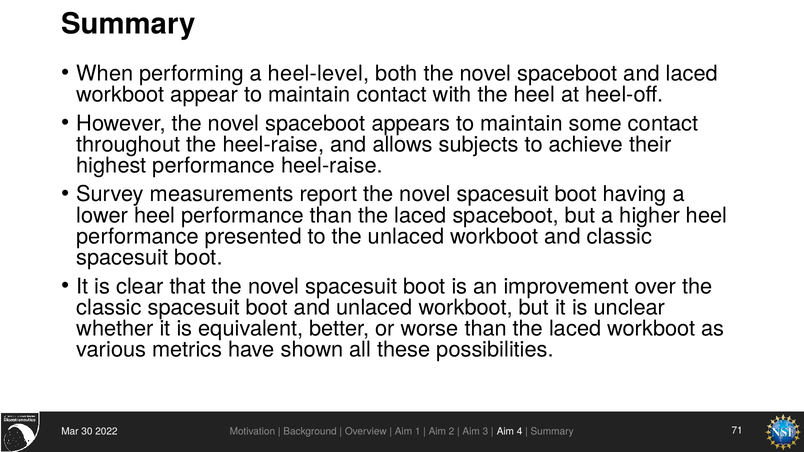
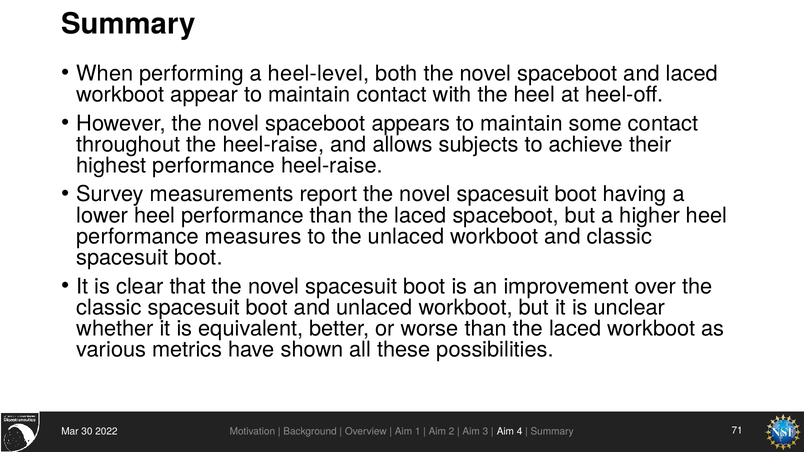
presented: presented -> measures (253, 237)
